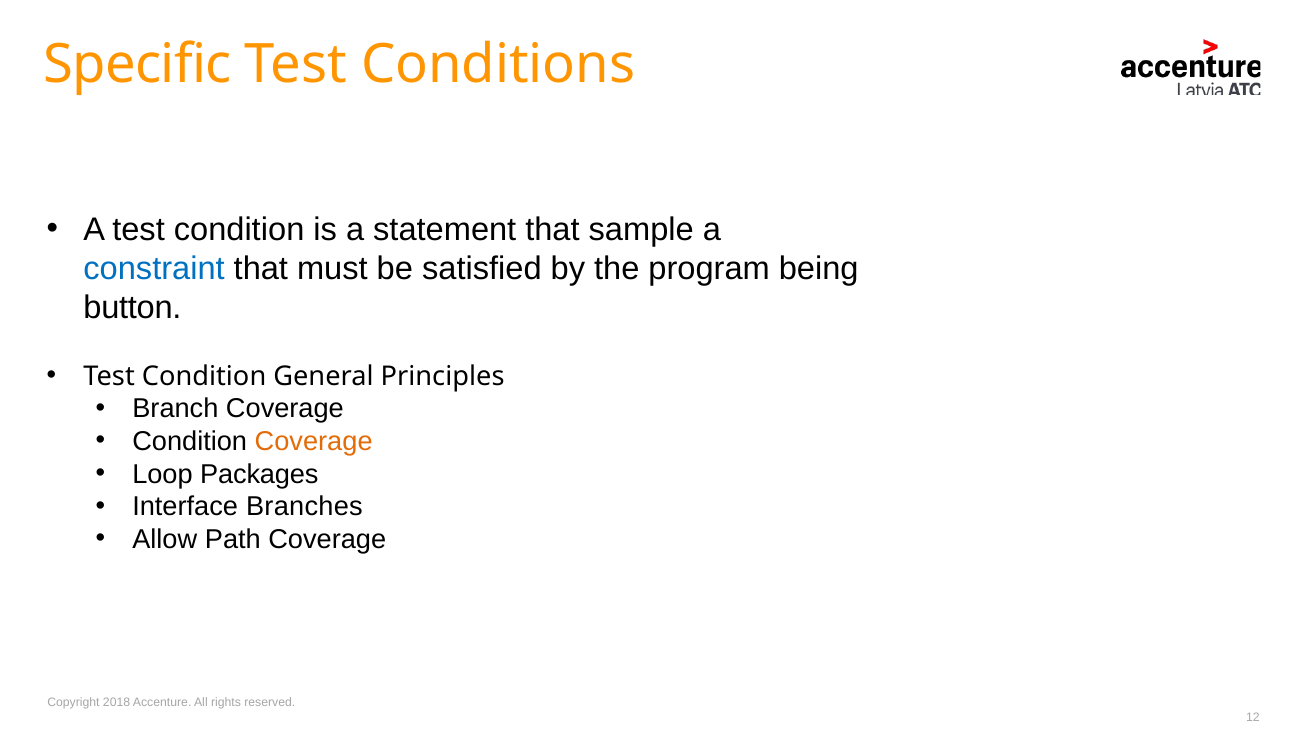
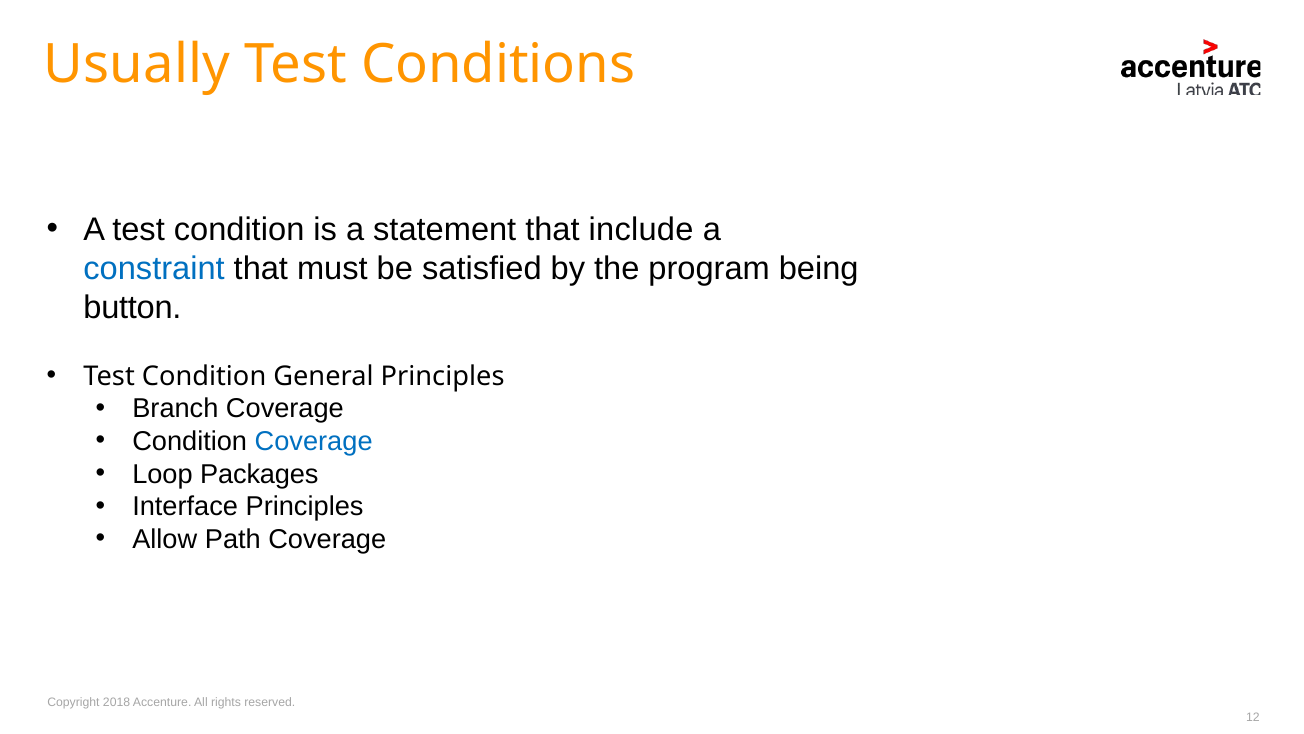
Specific: Specific -> Usually (137, 64)
sample: sample -> include (641, 230)
Coverage colour: orange -> blue (314, 441)
Interface Branches: Branches -> Principles (305, 506)
